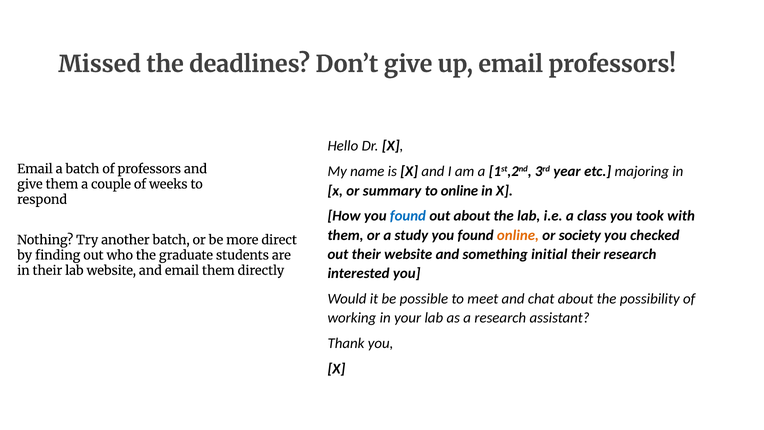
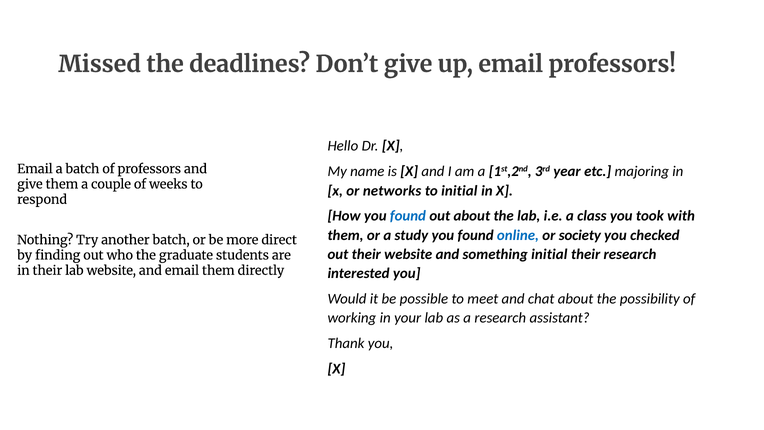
summary: summary -> networks (392, 191)
to online: online -> initial (459, 191)
online colour: orange -> blue (518, 235)
